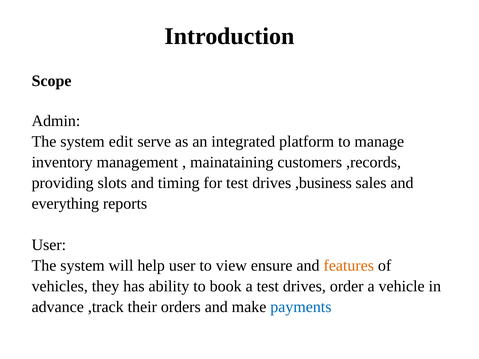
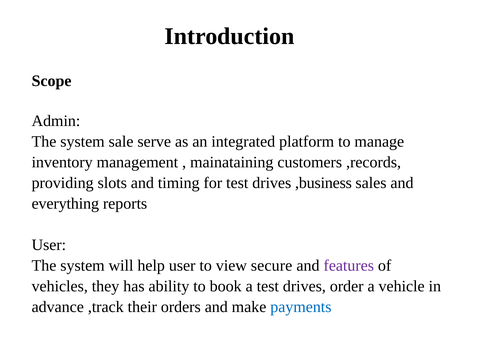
edit: edit -> sale (121, 142)
ensure: ensure -> secure (272, 266)
features colour: orange -> purple (349, 266)
